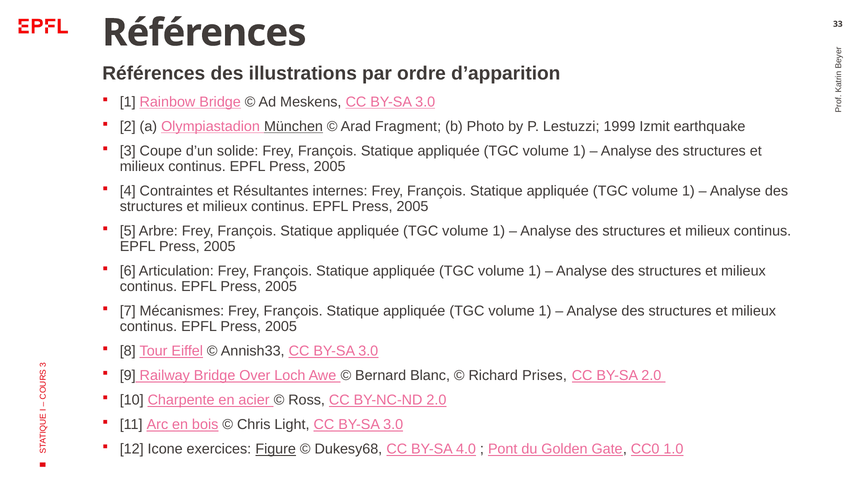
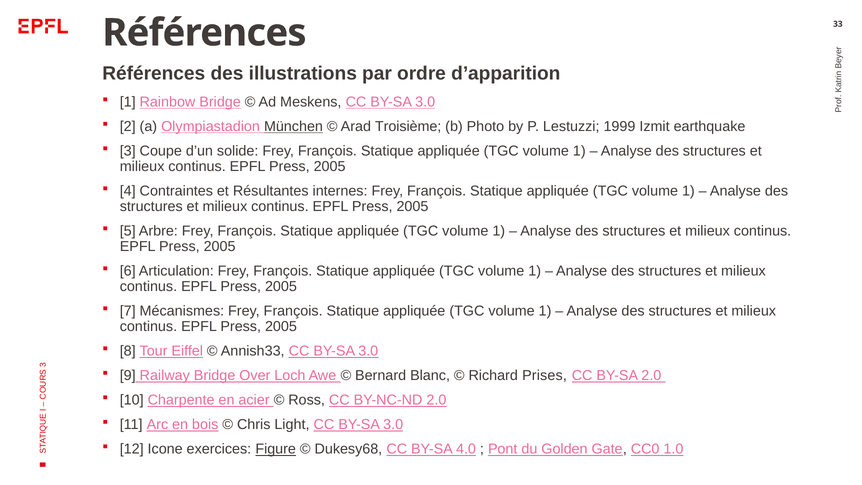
Fragment: Fragment -> Troisième (408, 127)
